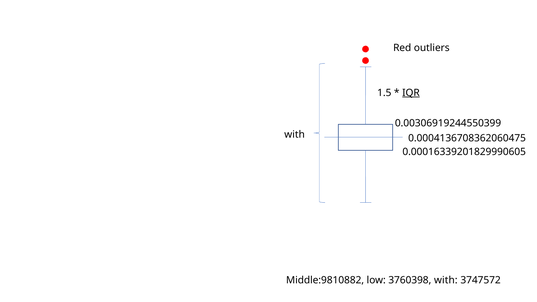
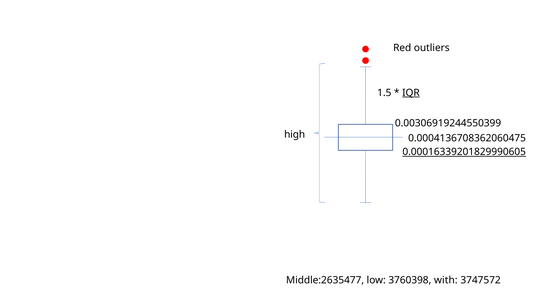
with: with -> high (295, 135)
0.00016339201829990605 underline: none -> present (464, 152)
Middle:9810882: Middle:9810882 -> Middle:2635477 (325, 280)
